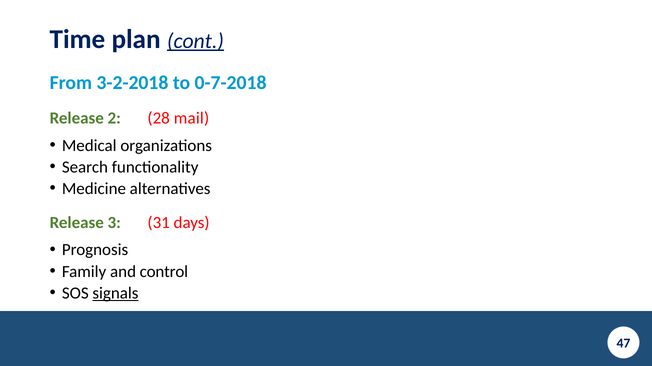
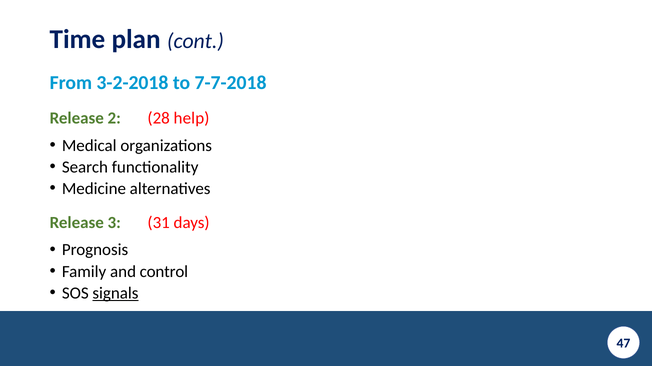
cont underline: present -> none (195, 41)
0-7-2018: 0-7-2018 -> 7-7-2018 (231, 83)
mail: mail -> help (192, 119)
